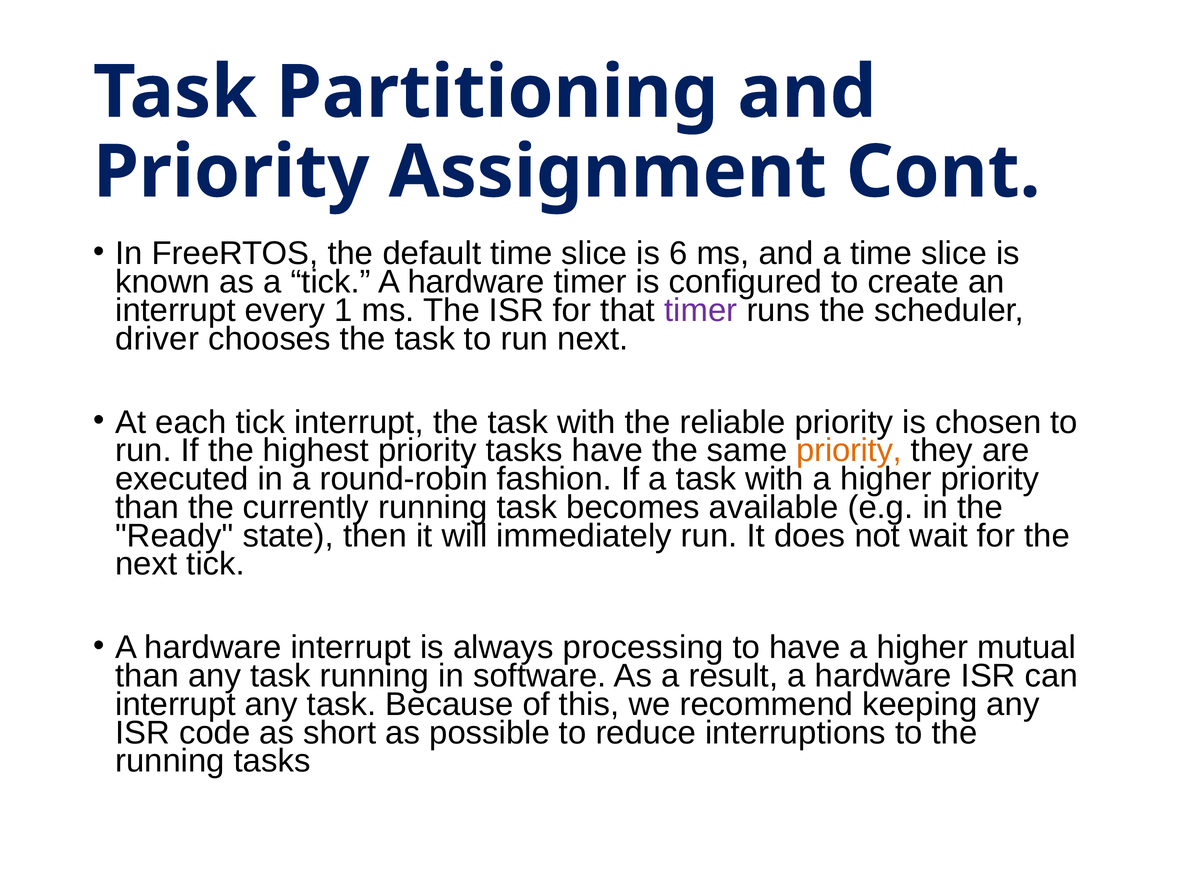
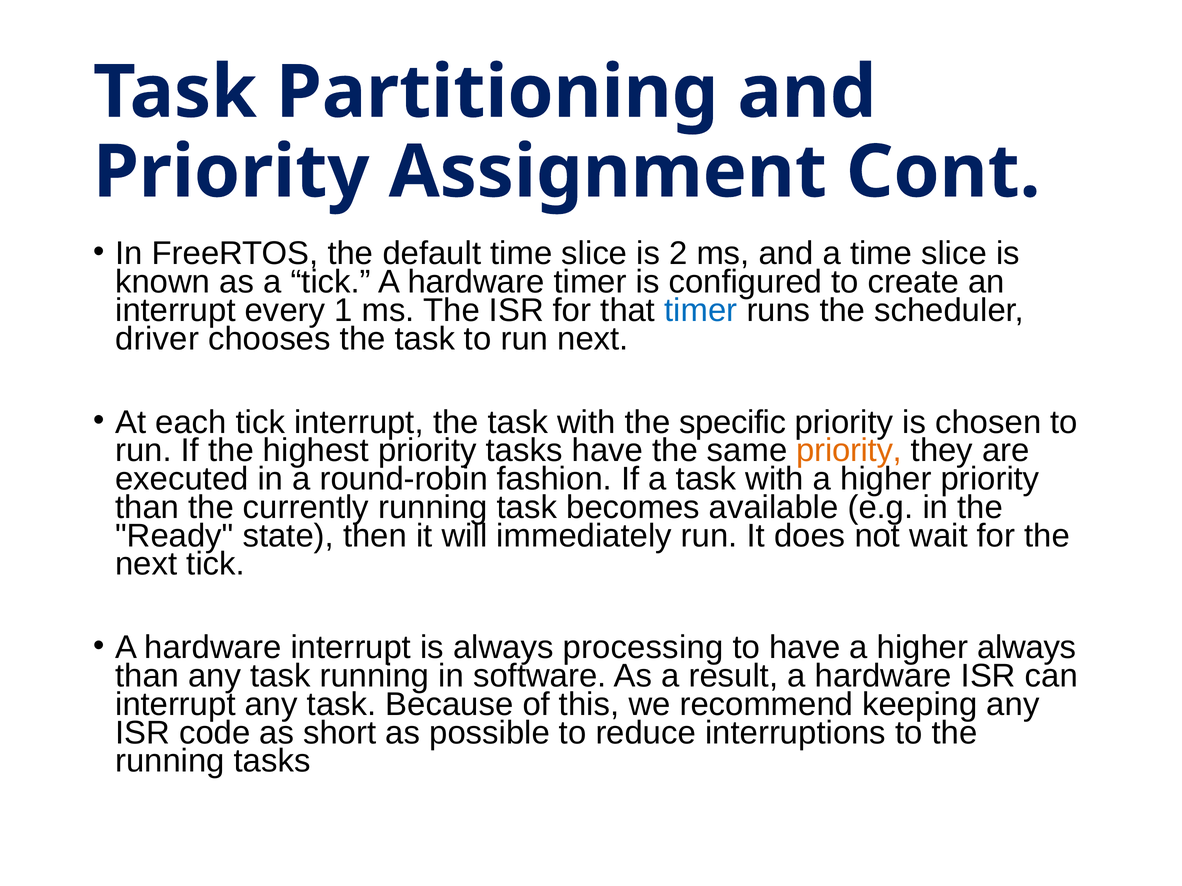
6: 6 -> 2 (678, 254)
timer colour: purple -> blue (701, 311)
reliable: reliable -> specific (733, 422)
higher mutual: mutual -> always (1027, 648)
